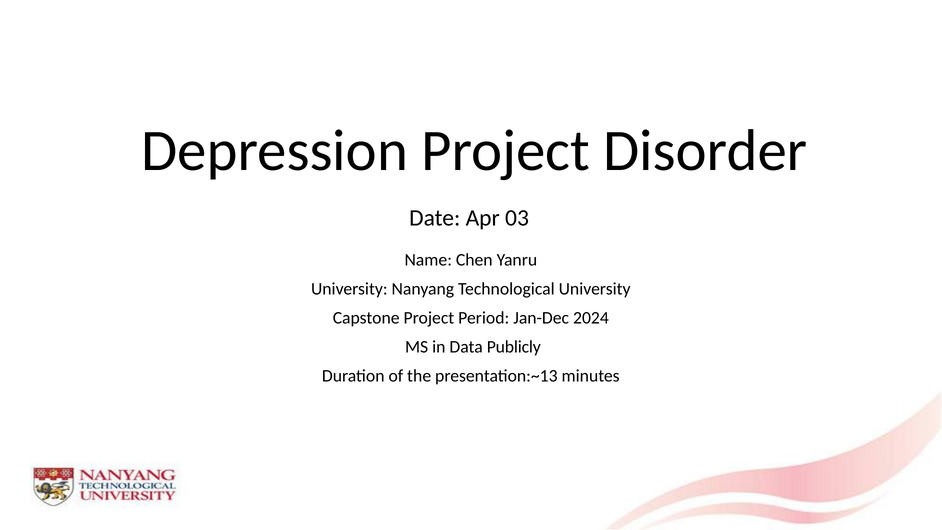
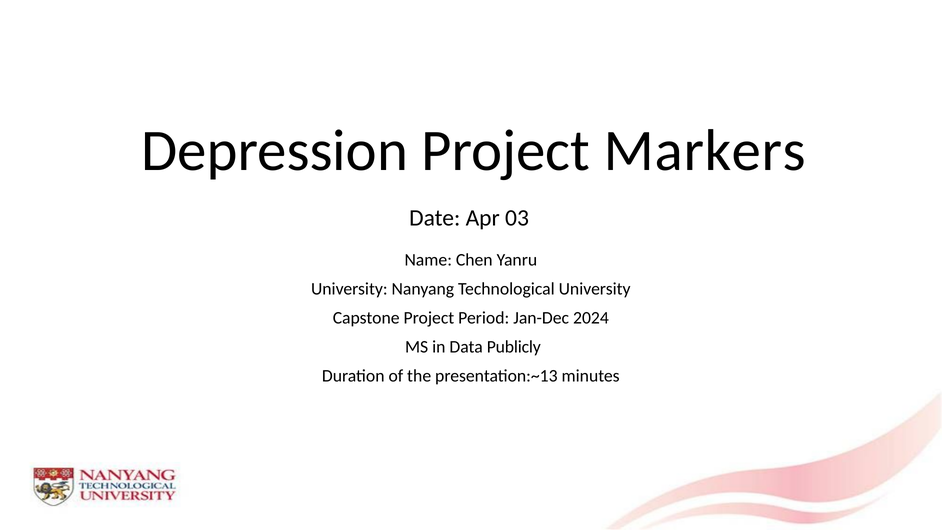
Disorder: Disorder -> Markers (705, 151)
